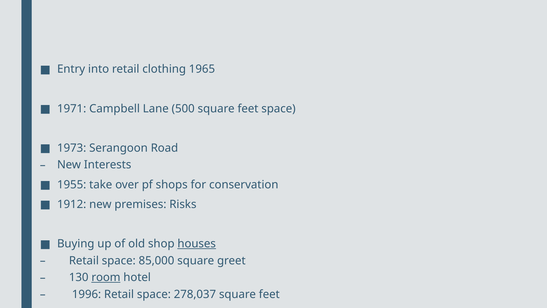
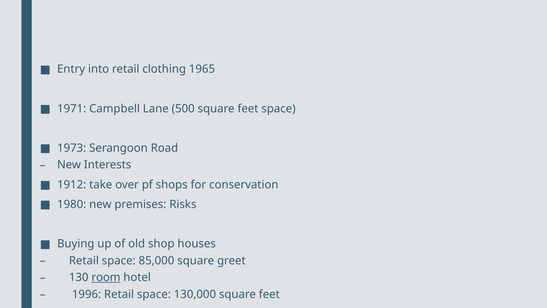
1955: 1955 -> 1912 (72, 184)
1912: 1912 -> 1980 (72, 204)
houses underline: present -> none (197, 244)
278,037: 278,037 -> 130,000 (195, 294)
